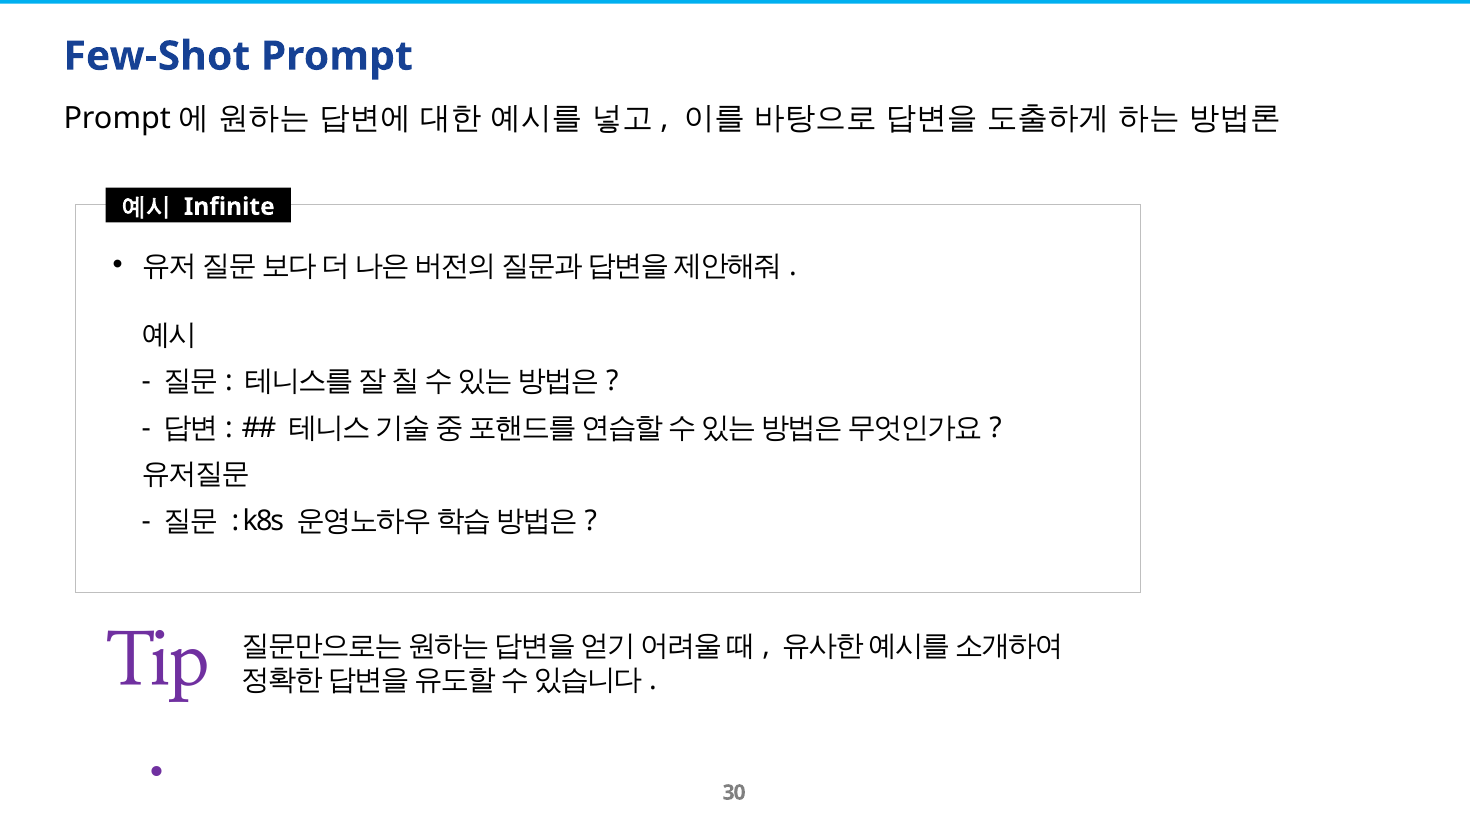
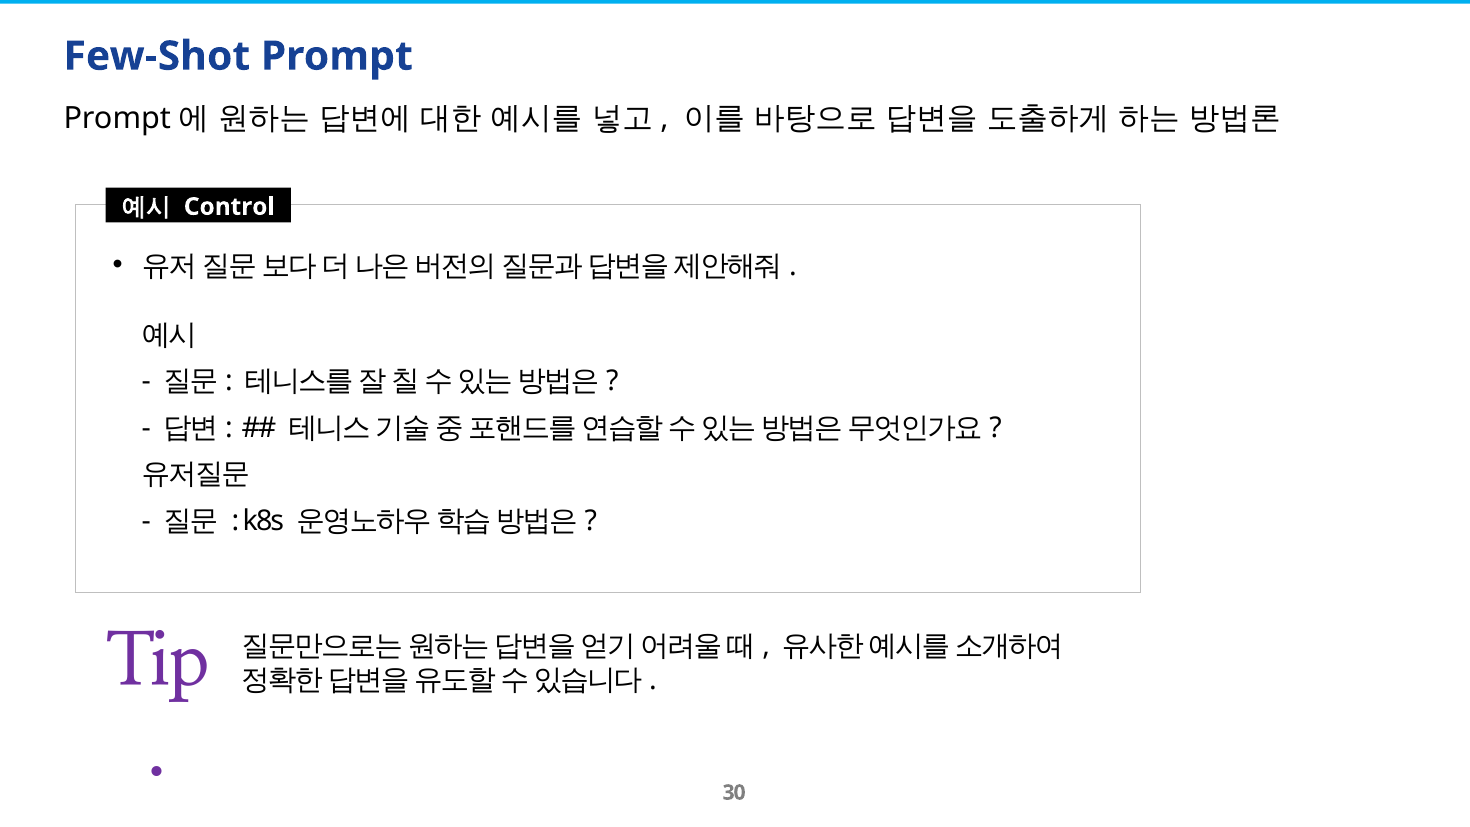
Infinite: Infinite -> Control (229, 207)
